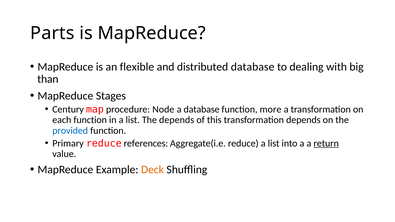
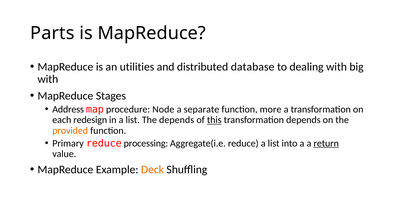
flexible: flexible -> utilities (137, 67)
than: than -> with (48, 79)
Century: Century -> Address (68, 109)
a database: database -> separate (201, 109)
each function: function -> redesign (90, 120)
this underline: none -> present (214, 120)
provided colour: blue -> orange (70, 131)
references: references -> processing (146, 143)
